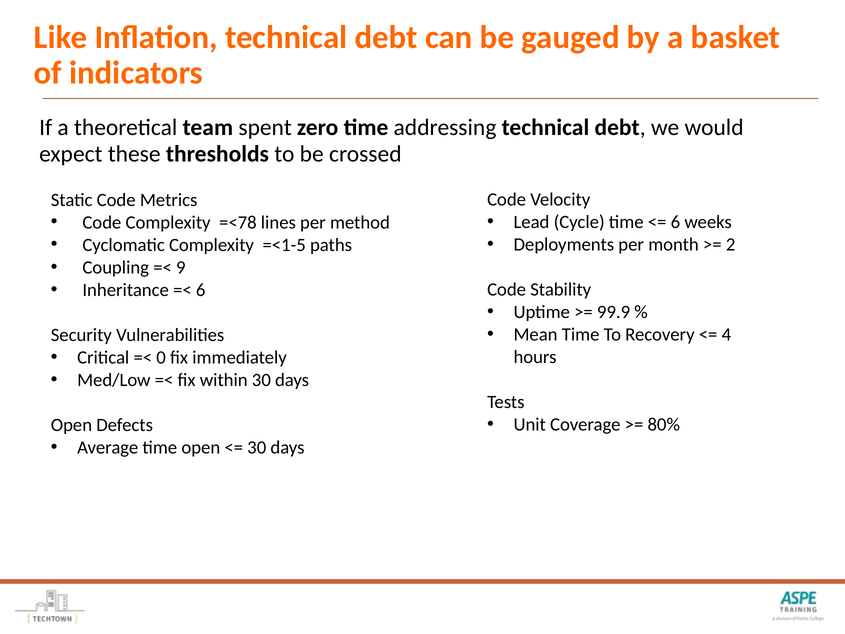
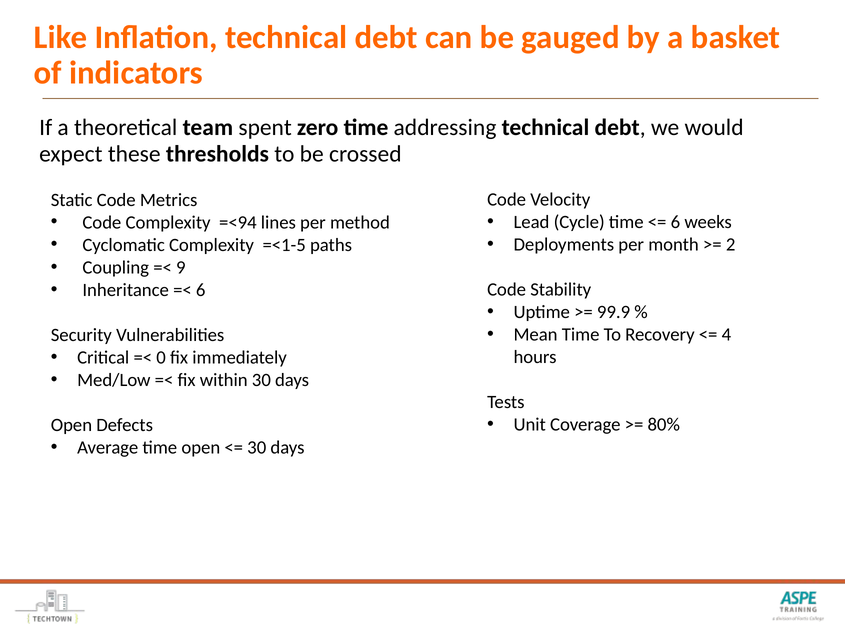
=<78: =<78 -> =<94 (238, 222)
